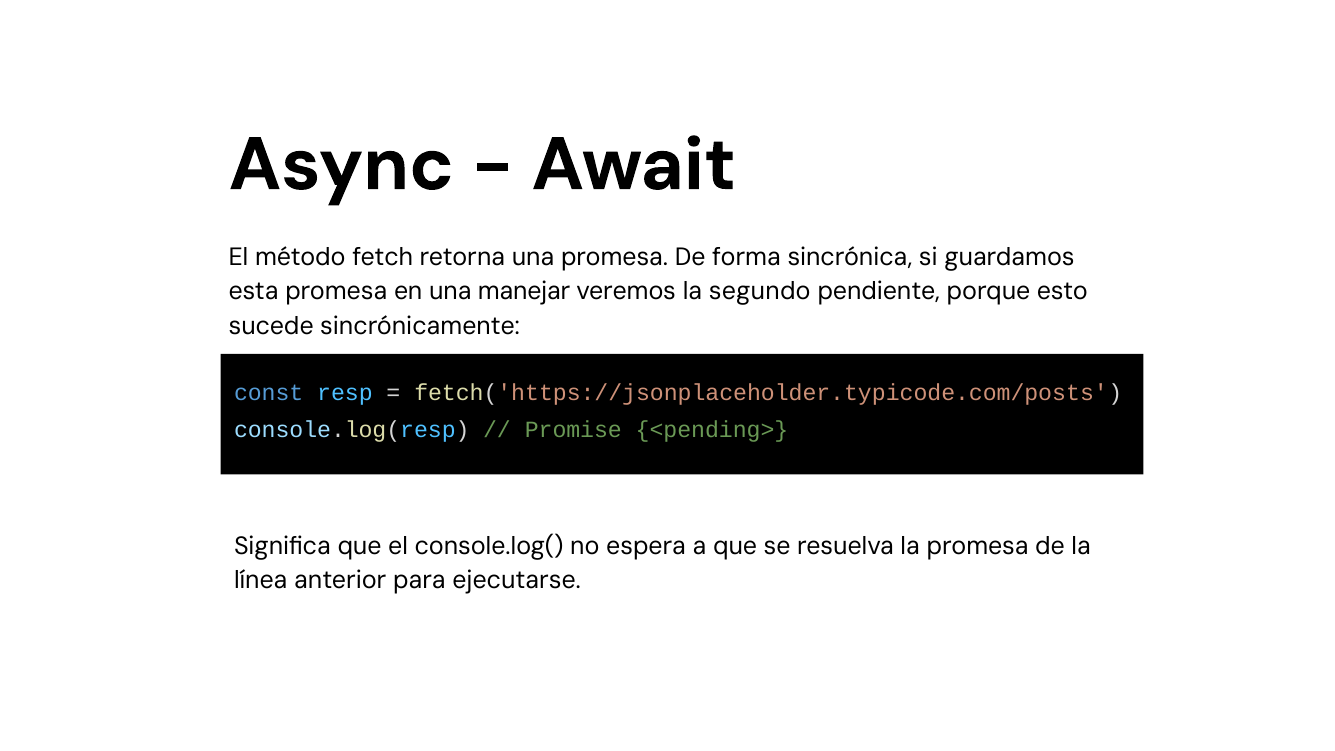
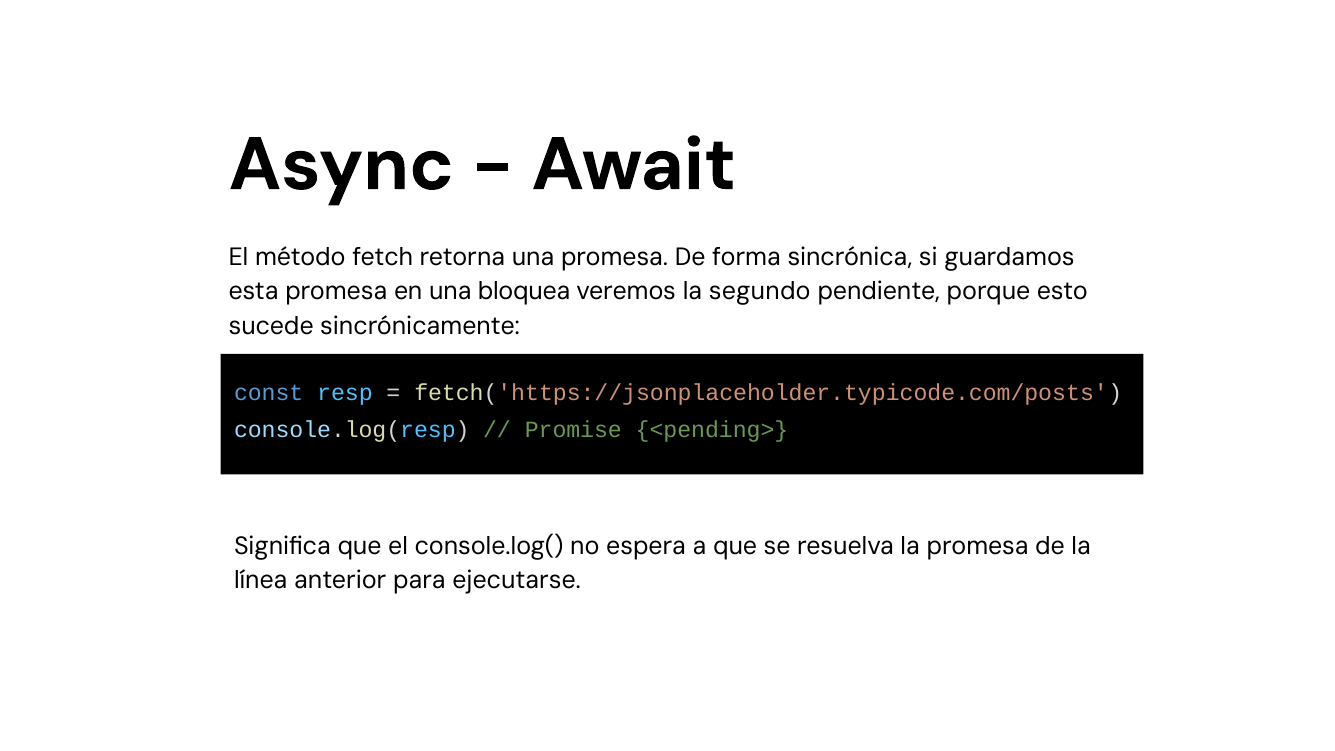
manejar: manejar -> bloquea (524, 291)
